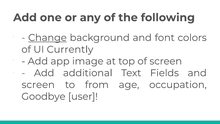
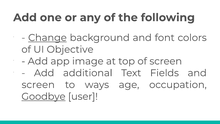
Currently: Currently -> Objective (70, 49)
from: from -> ways (97, 85)
Goodbye underline: none -> present (43, 96)
